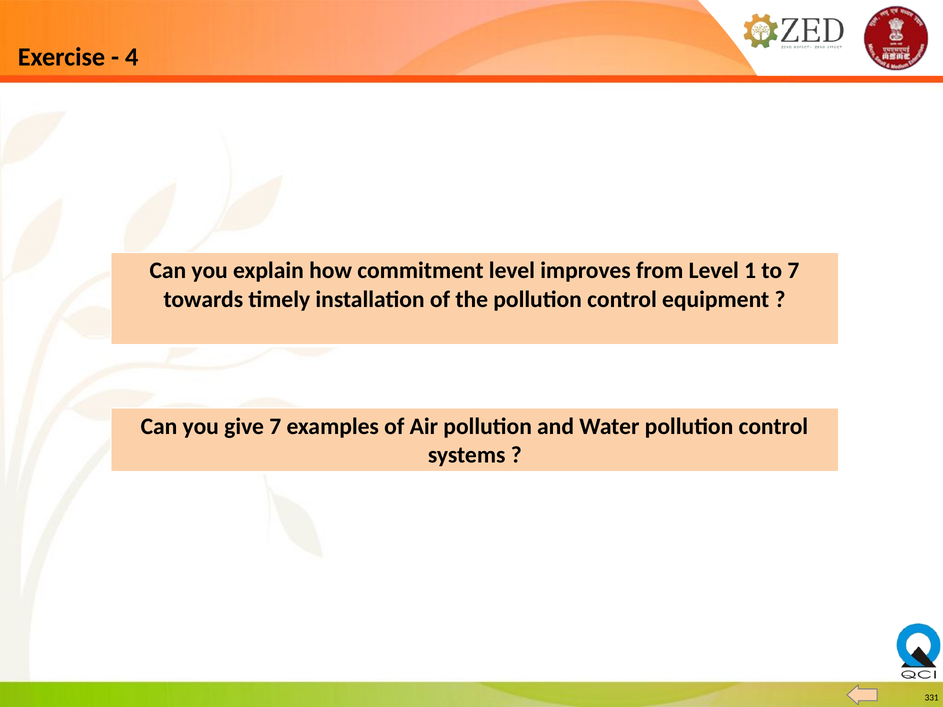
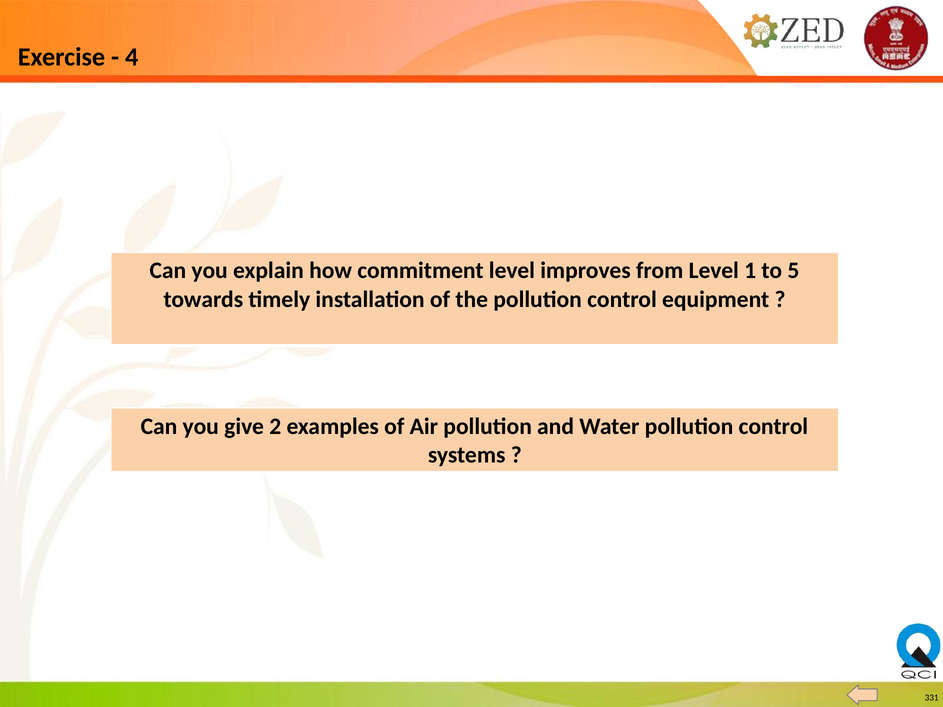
to 7: 7 -> 5 (793, 271)
give 7: 7 -> 2 (275, 427)
